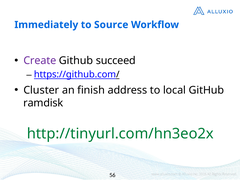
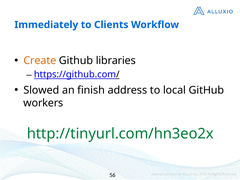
Source: Source -> Clients (111, 25)
Create colour: purple -> orange (40, 61)
succeed: succeed -> libraries (116, 61)
Cluster: Cluster -> Slowed (41, 90)
ramdisk: ramdisk -> workers (43, 103)
